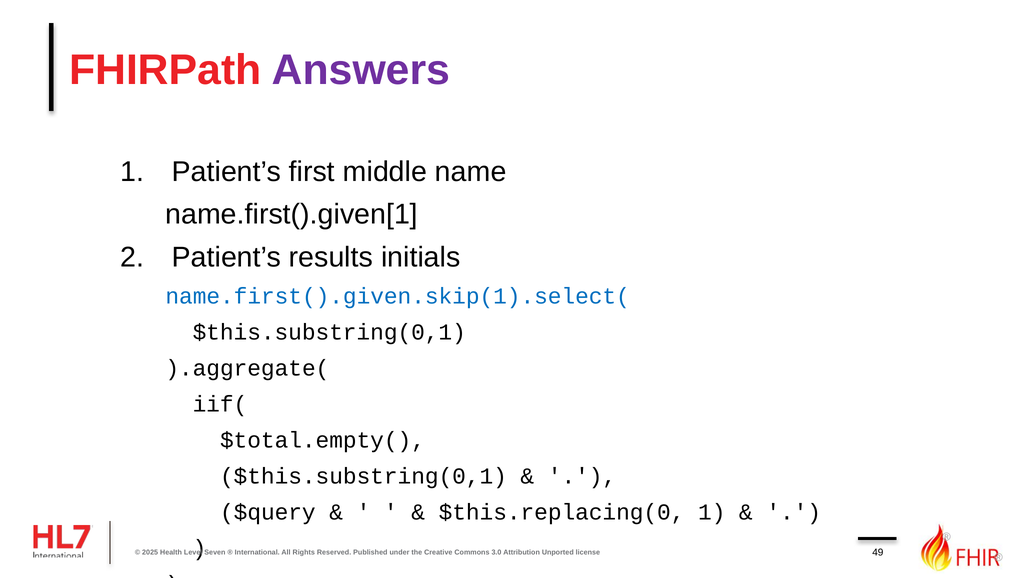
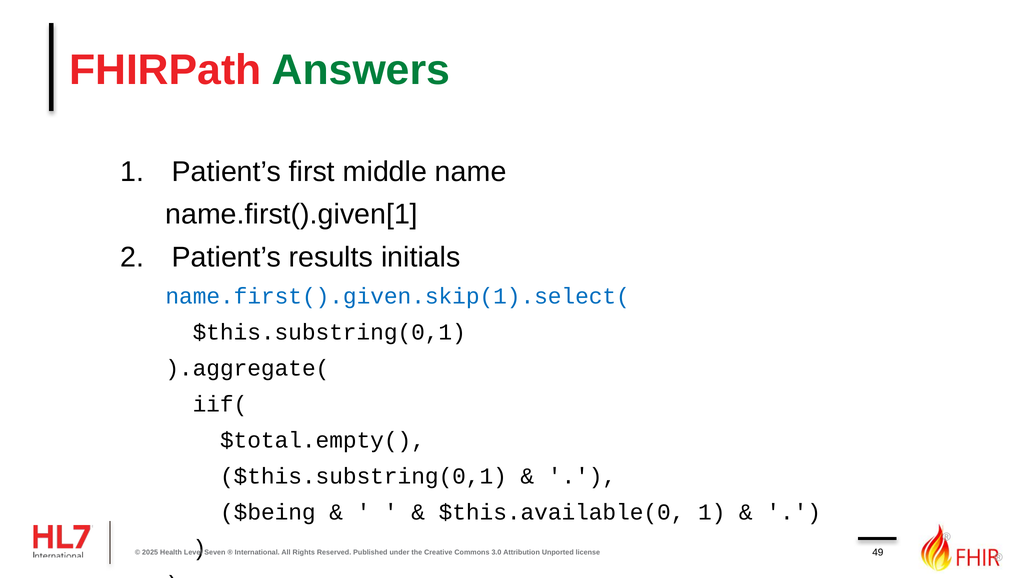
Answers colour: purple -> green (361, 70)
$query: $query -> $being (268, 512)
$this.replacing(0: $this.replacing(0 -> $this.available(0 (562, 512)
